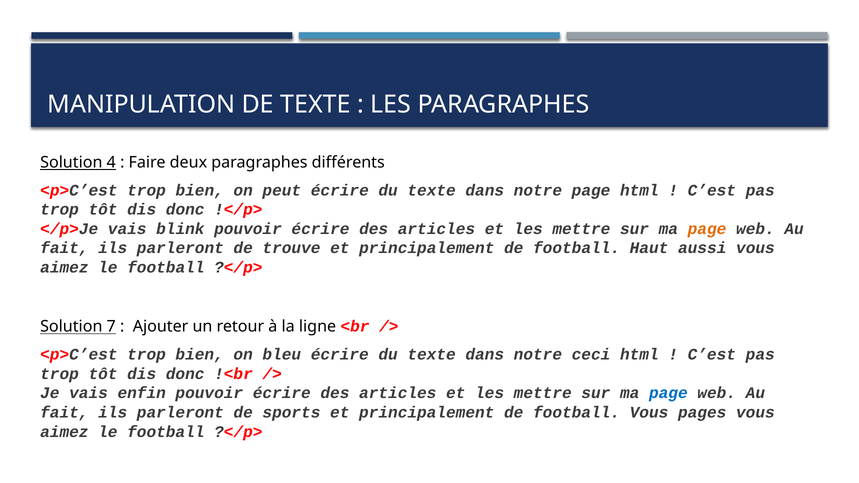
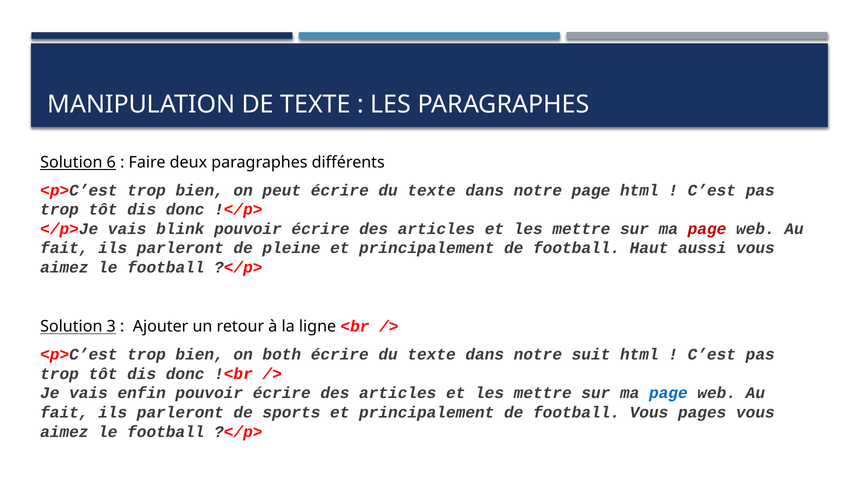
4: 4 -> 6 (111, 162)
page colour: orange -> red (707, 229)
trouve: trouve -> pleine (291, 248)
7: 7 -> 3 (111, 327)
bleu: bleu -> both (282, 355)
ceci: ceci -> suit (591, 355)
